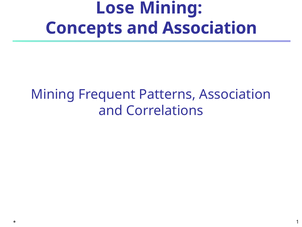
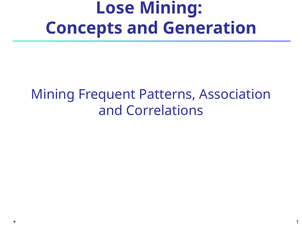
and Association: Association -> Generation (210, 28)
